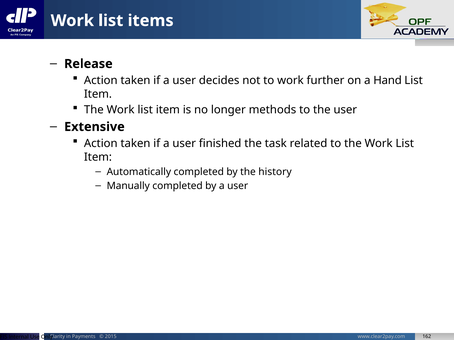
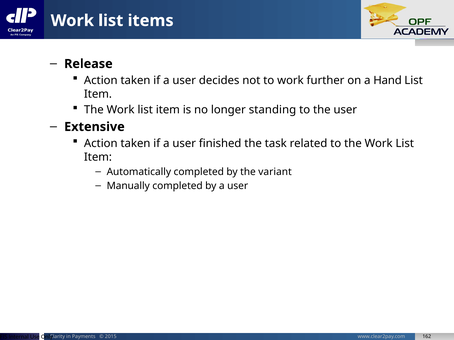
methods: methods -> standing (272, 110)
history: history -> variant (275, 172)
